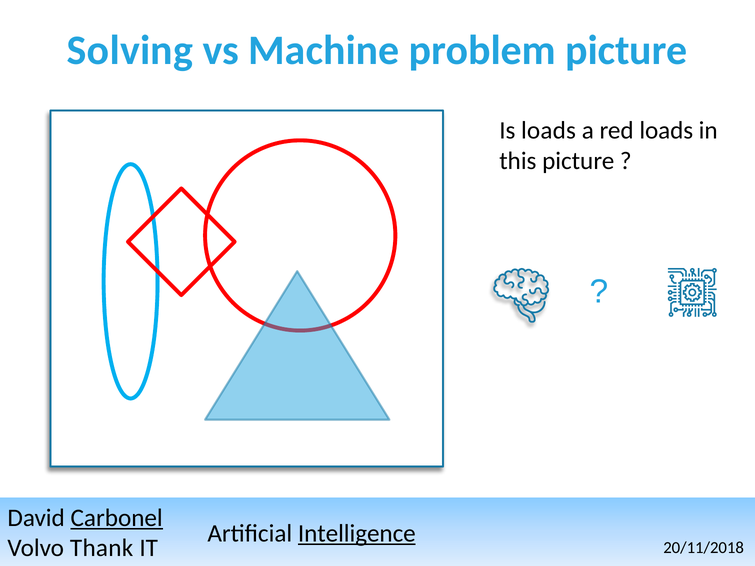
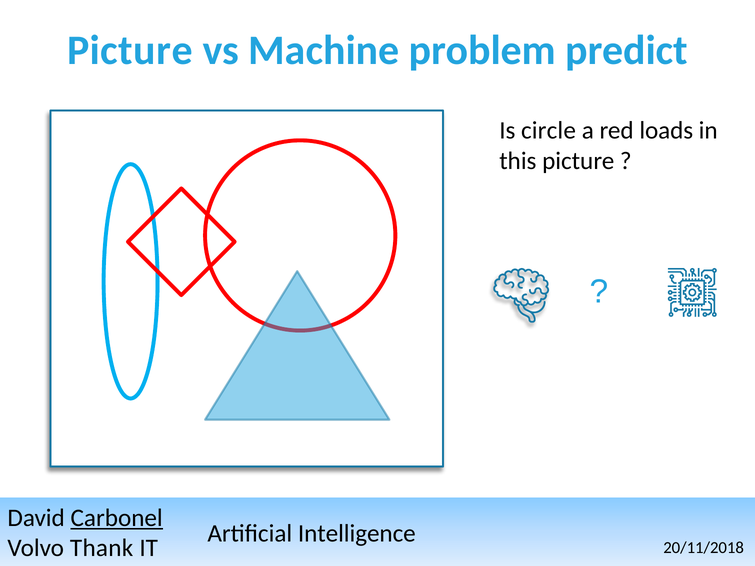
Solving: Solving -> Picture (130, 50)
problem picture: picture -> predict (627, 50)
Is loads: loads -> circle (548, 131)
Intelligence underline: present -> none (357, 533)
